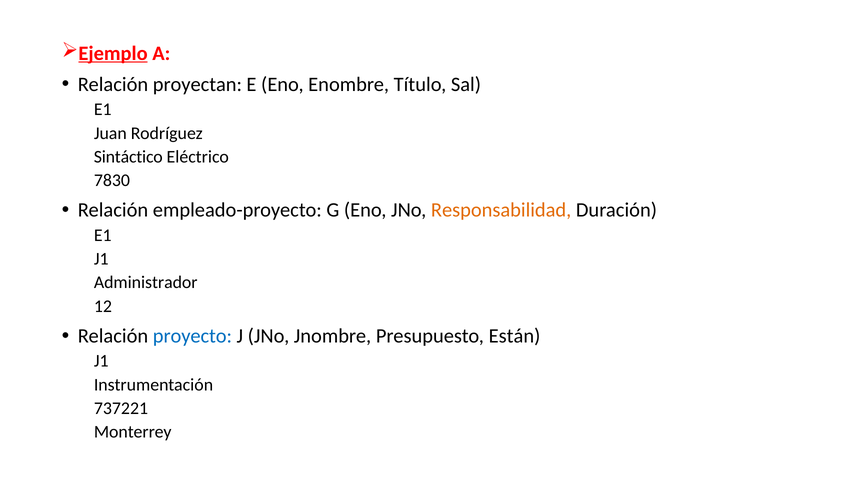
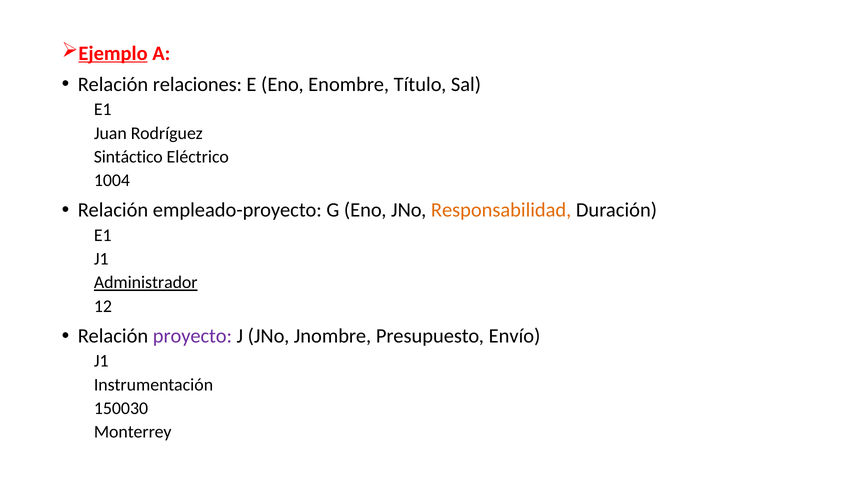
proyectan: proyectan -> relaciones (197, 84)
7830: 7830 -> 1004 (112, 181)
Administrador underline: none -> present (146, 283)
proyecto colour: blue -> purple (192, 336)
Están: Están -> Envío (515, 336)
737221: 737221 -> 150030 (121, 408)
